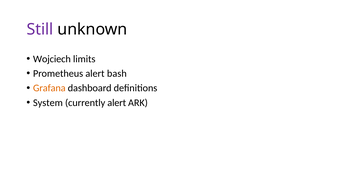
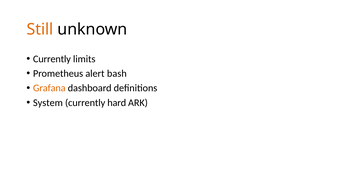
Still colour: purple -> orange (40, 29)
Wojciech: Wojciech -> Currently (52, 59)
currently alert: alert -> hard (117, 103)
